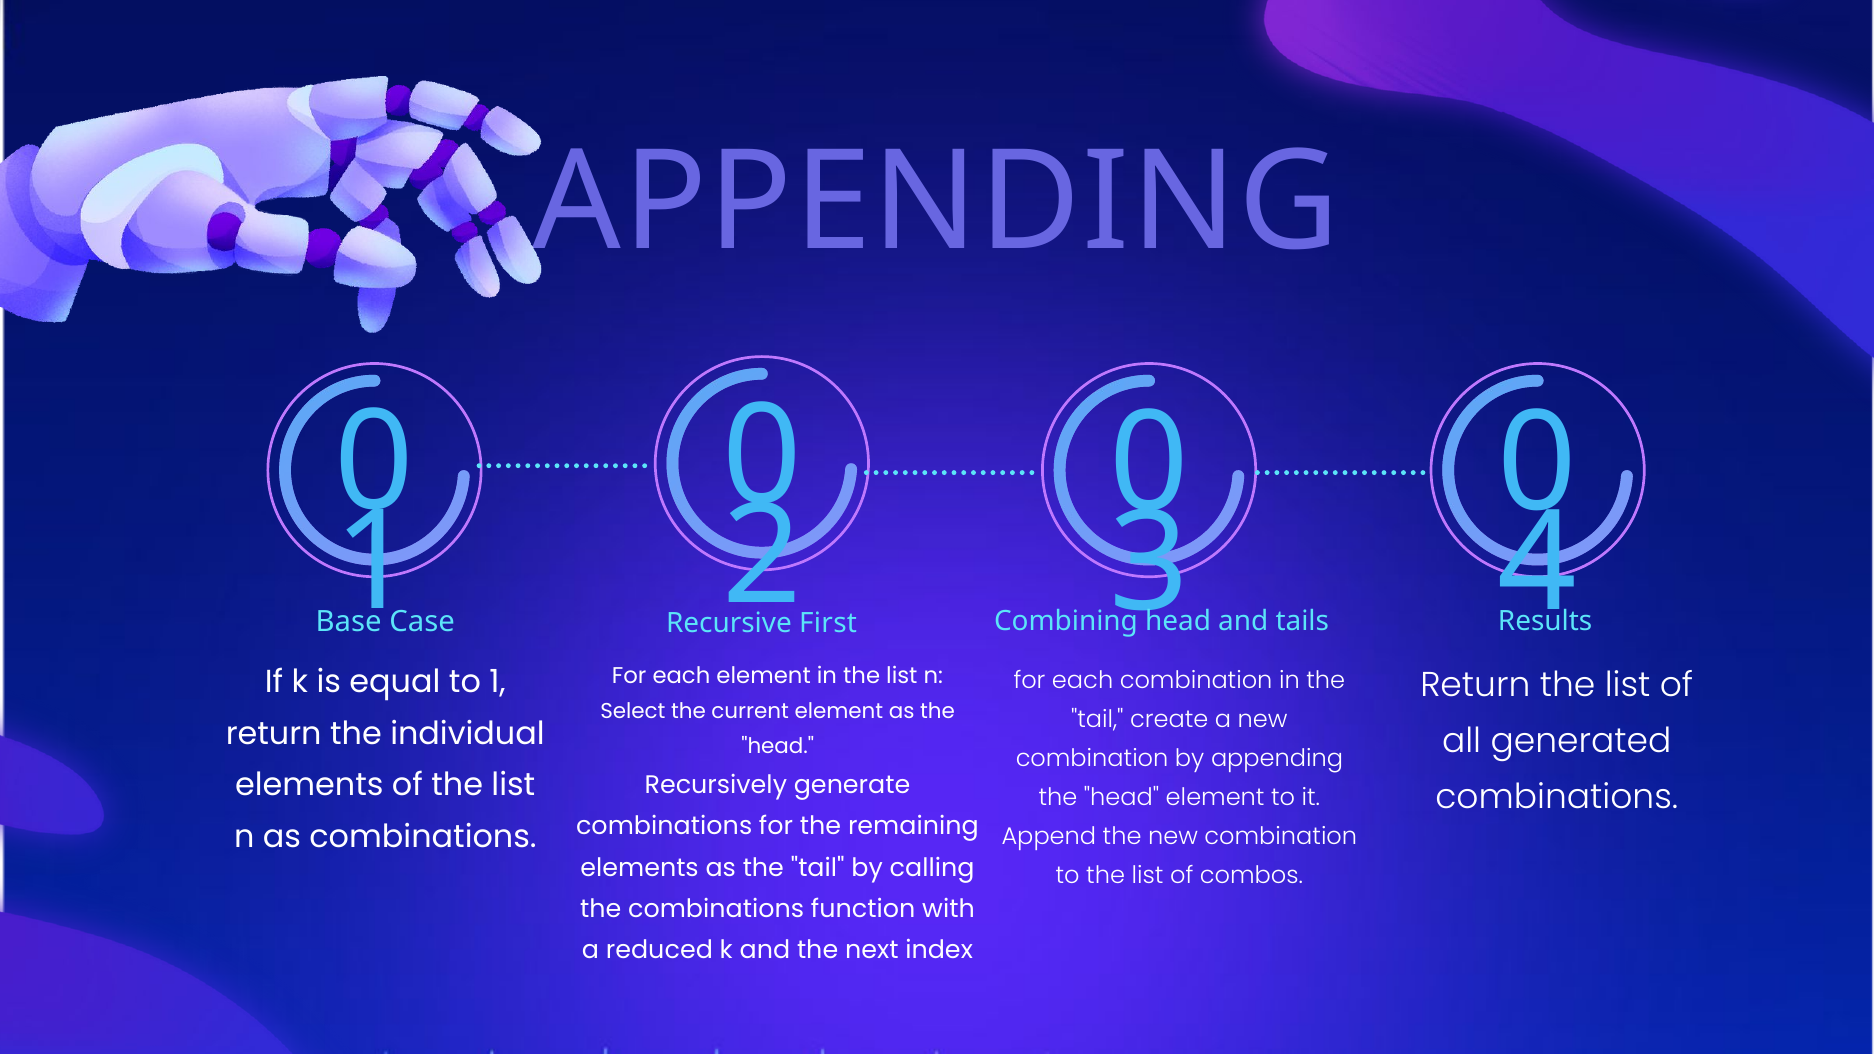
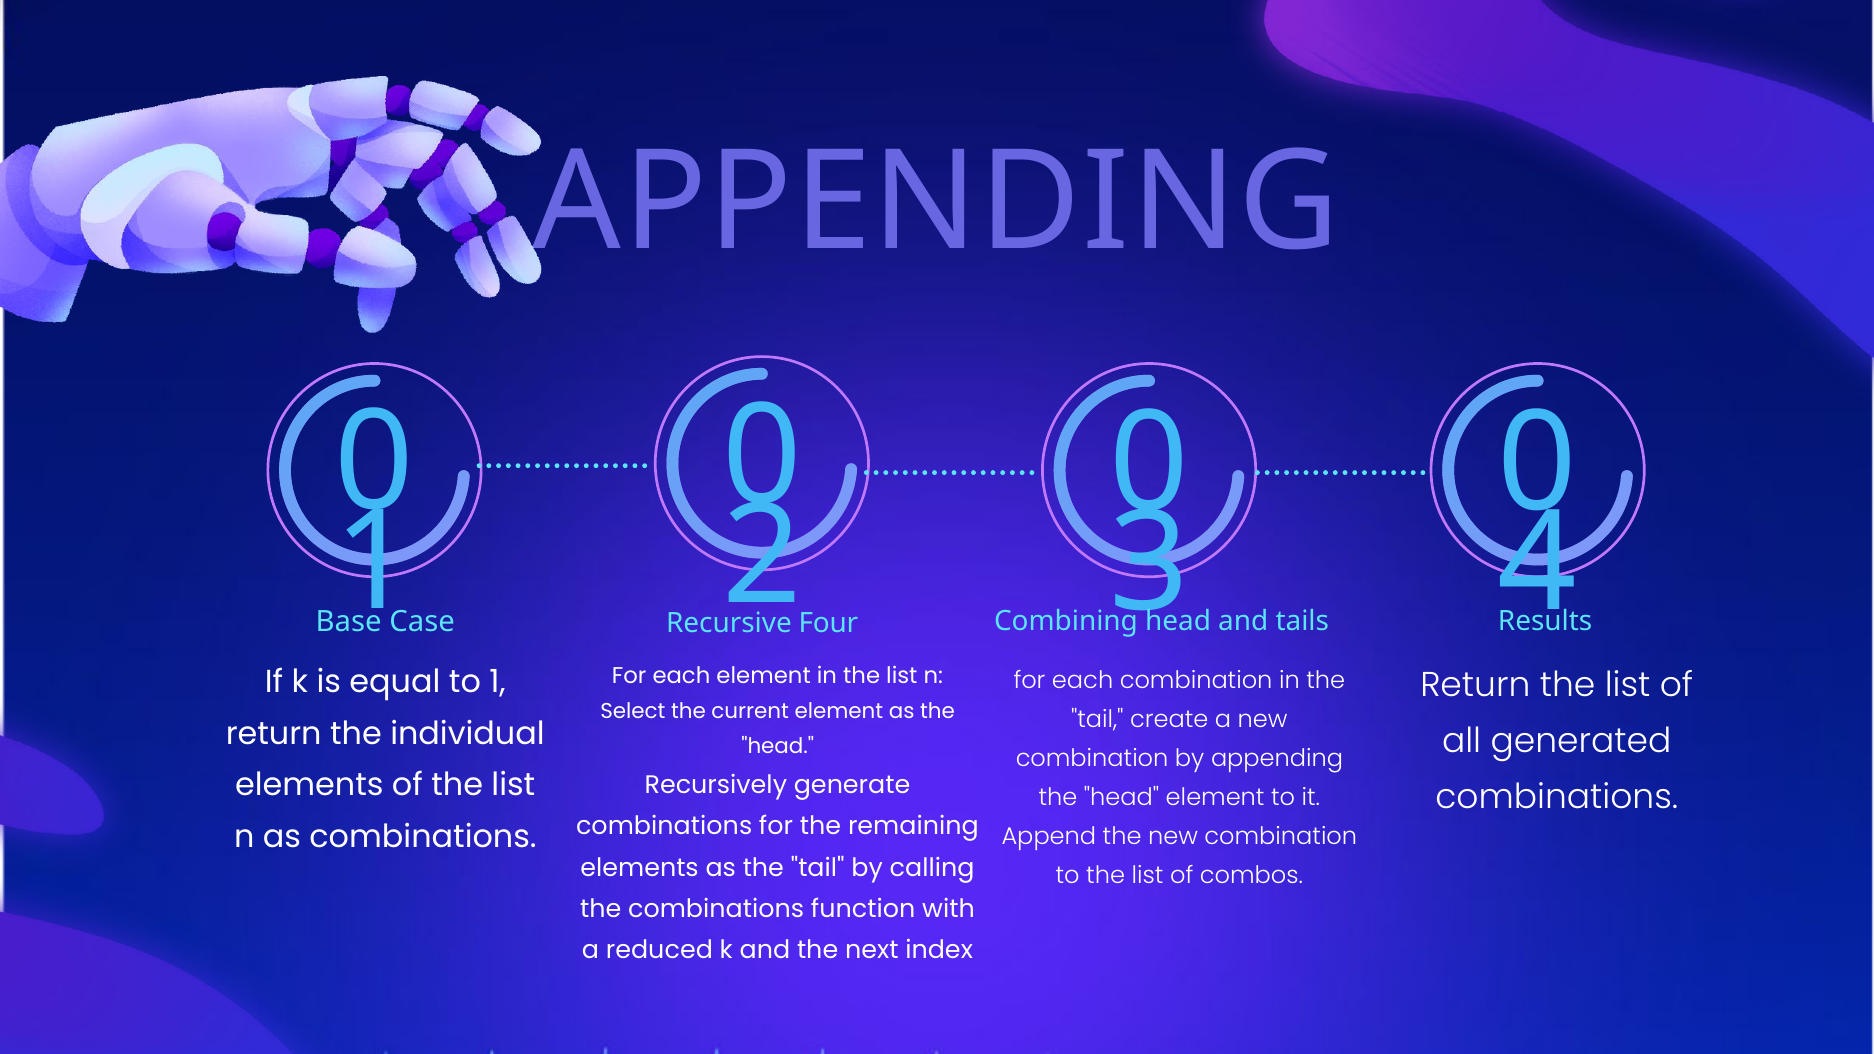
First: First -> Four (828, 623)
